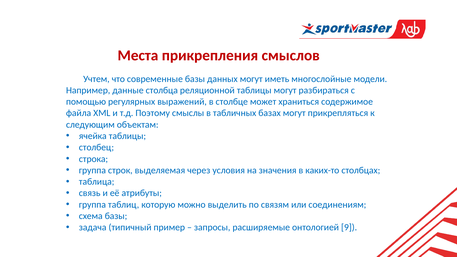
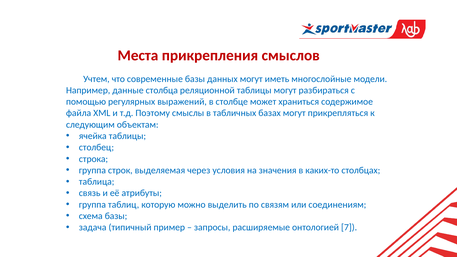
9: 9 -> 7 (349, 227)
